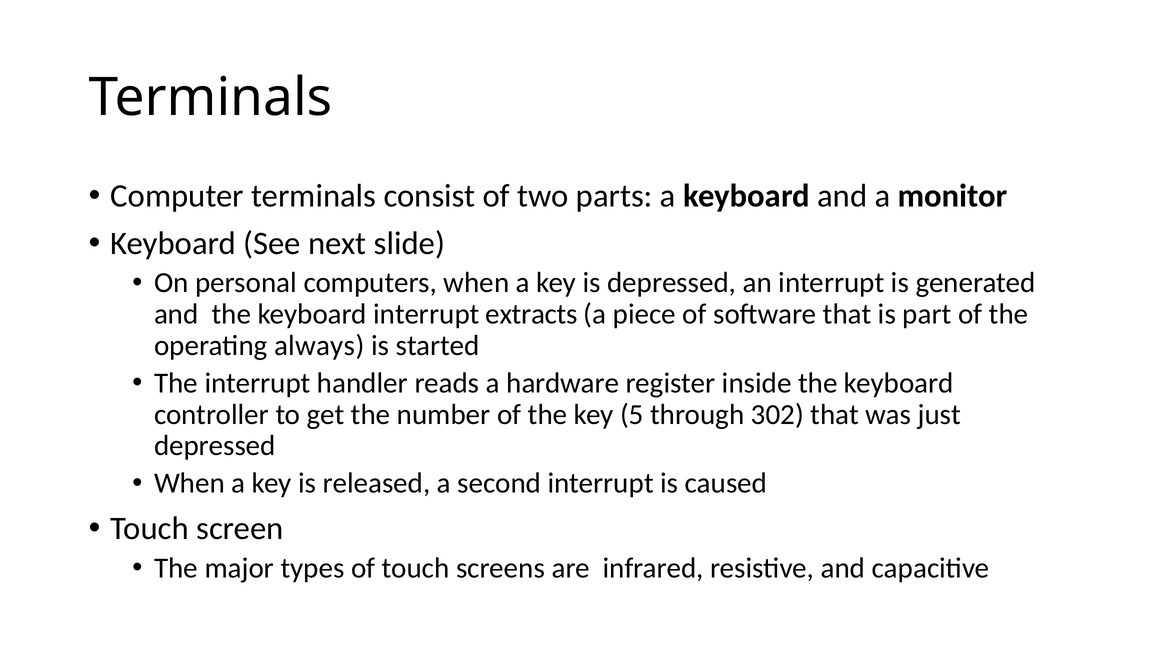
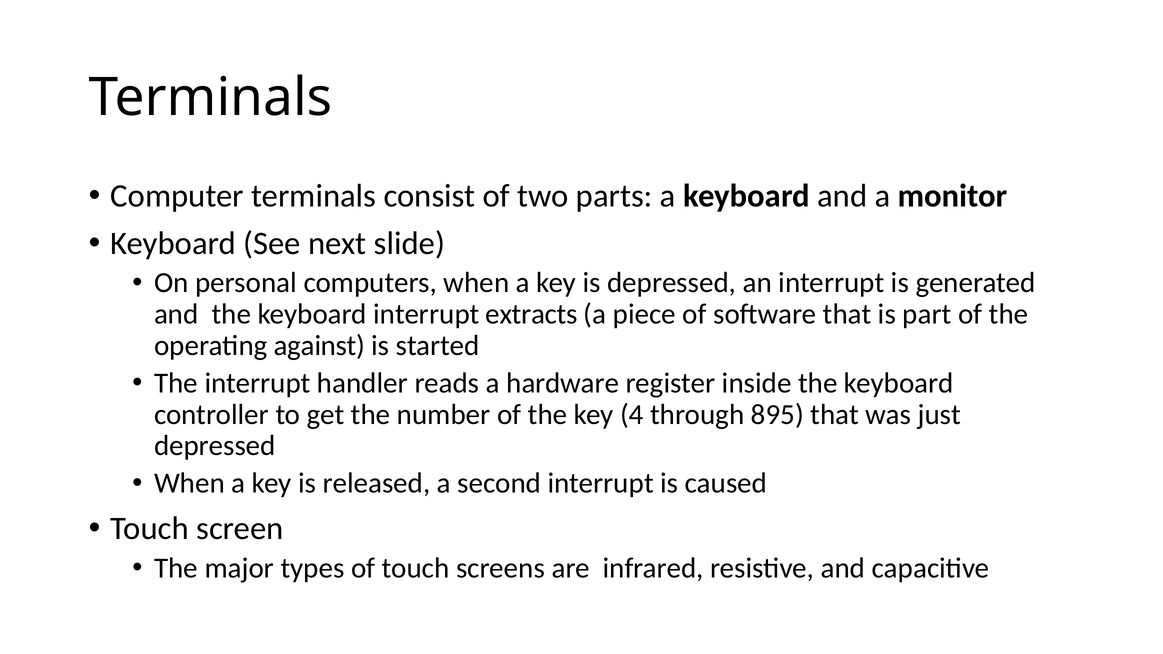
always: always -> against (320, 346)
5: 5 -> 4 (632, 415)
302: 302 -> 895 (777, 415)
